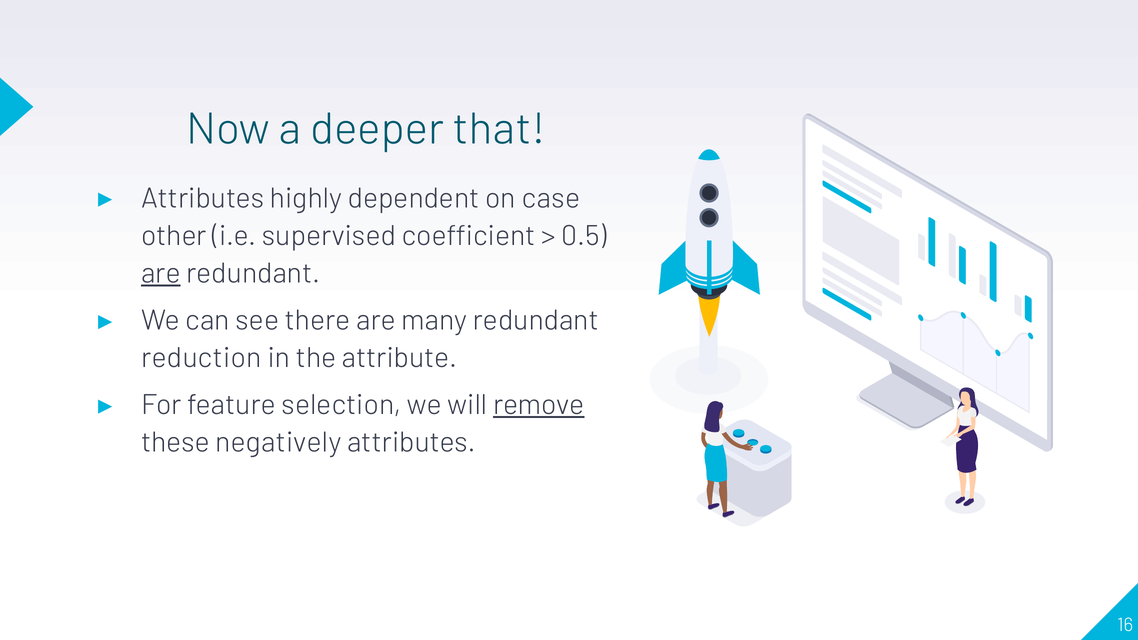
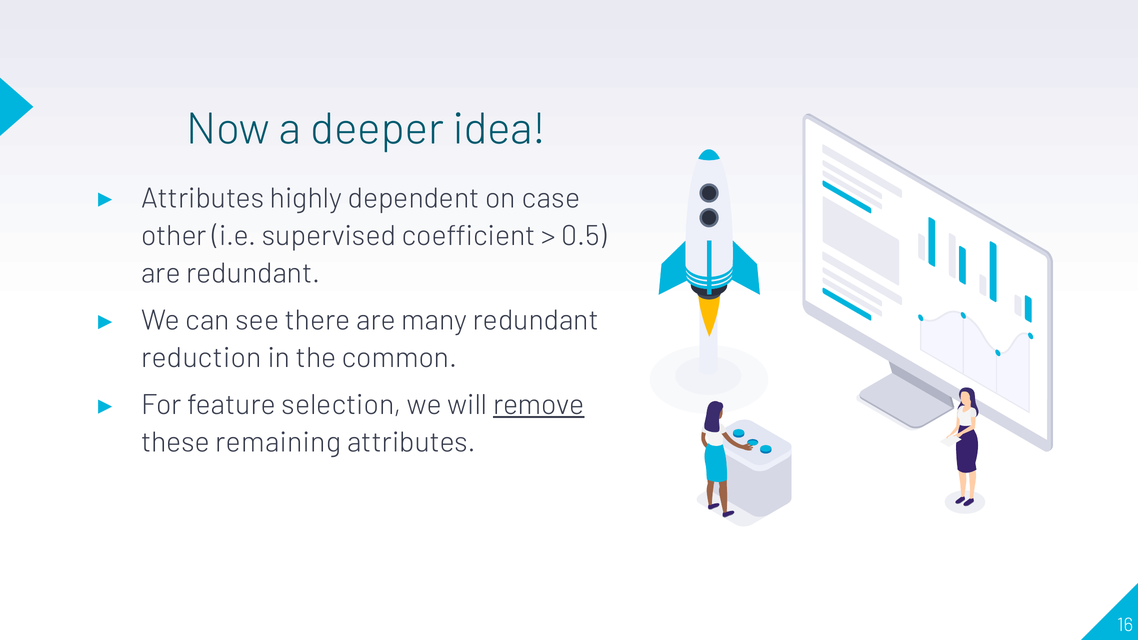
that: that -> idea (499, 129)
are underline: present -> none (161, 273)
attribute: attribute -> common (400, 358)
negatively: negatively -> remaining (278, 442)
